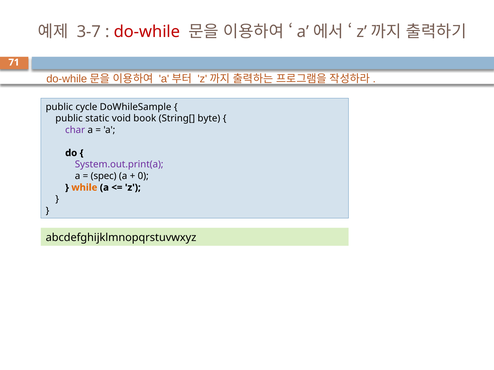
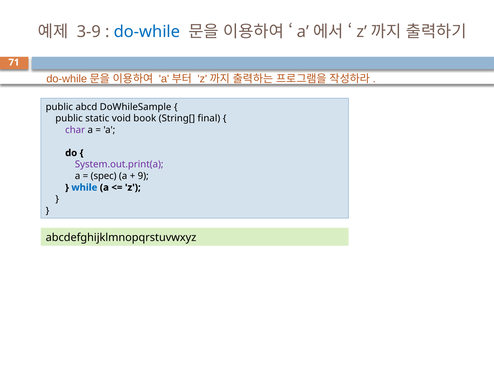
3-7: 3-7 -> 3-9 (89, 32)
do-while colour: red -> blue (147, 32)
cycle: cycle -> abcd (86, 107)
byte: byte -> final (209, 119)
0: 0 -> 9 (143, 176)
while colour: orange -> blue (84, 188)
